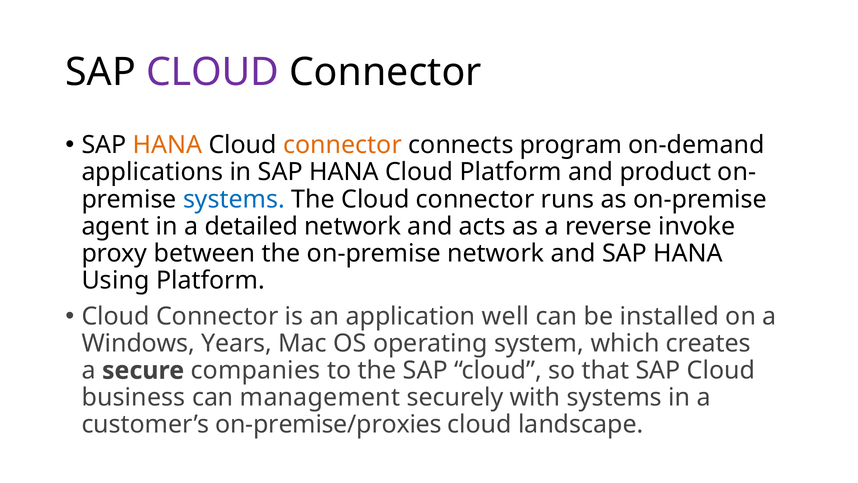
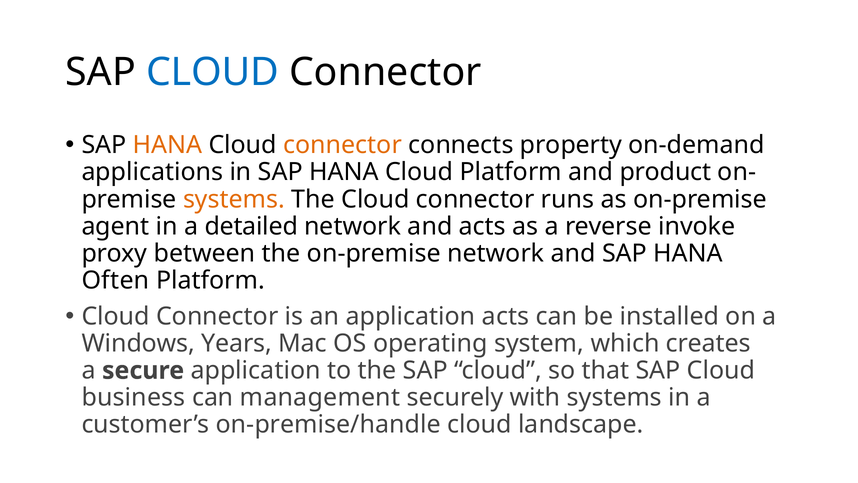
CLOUD colour: purple -> blue (213, 72)
program: program -> property (571, 145)
systems colour: blue -> orange (234, 199)
Using: Using -> Often (115, 280)
application well: well -> acts (506, 316)
secure companies: companies -> application (256, 370)
on-premise/proxies: on-premise/proxies -> on-premise/handle (328, 424)
